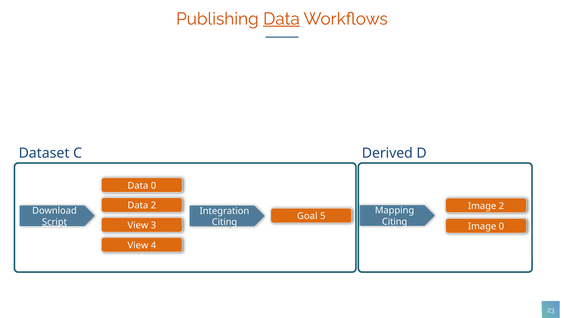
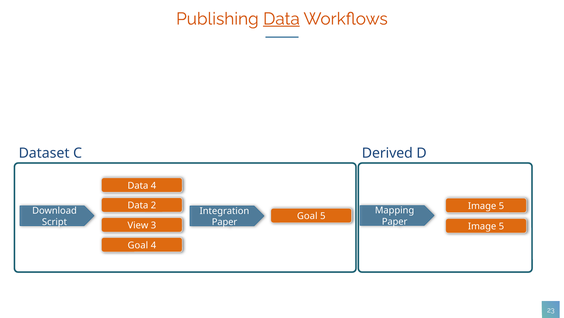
Data 0: 0 -> 4 (153, 185)
2: 2 -> 5 (501, 206)
Citing: Citing -> Paper (395, 221)
Script underline: present -> none (55, 222)
Citing: Citing -> Paper (225, 222)
0: 0 -> 5 (501, 226)
View: View -> Goal (138, 245)
